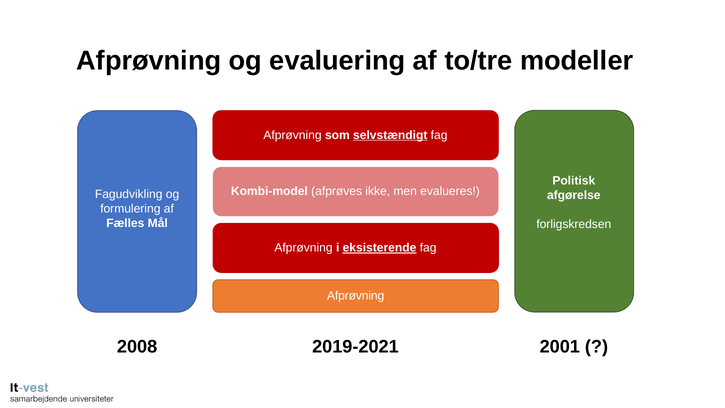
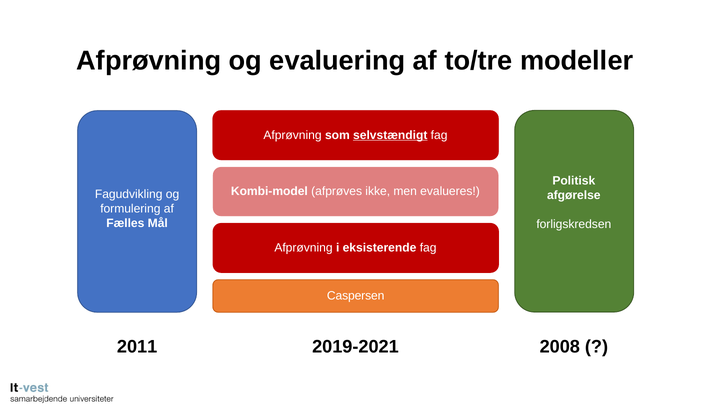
eksisterende underline: present -> none (379, 248)
Afprøvning: Afprøvning -> Caspersen (356, 296)
2008: 2008 -> 2011 (137, 346)
2001: 2001 -> 2008 (560, 346)
